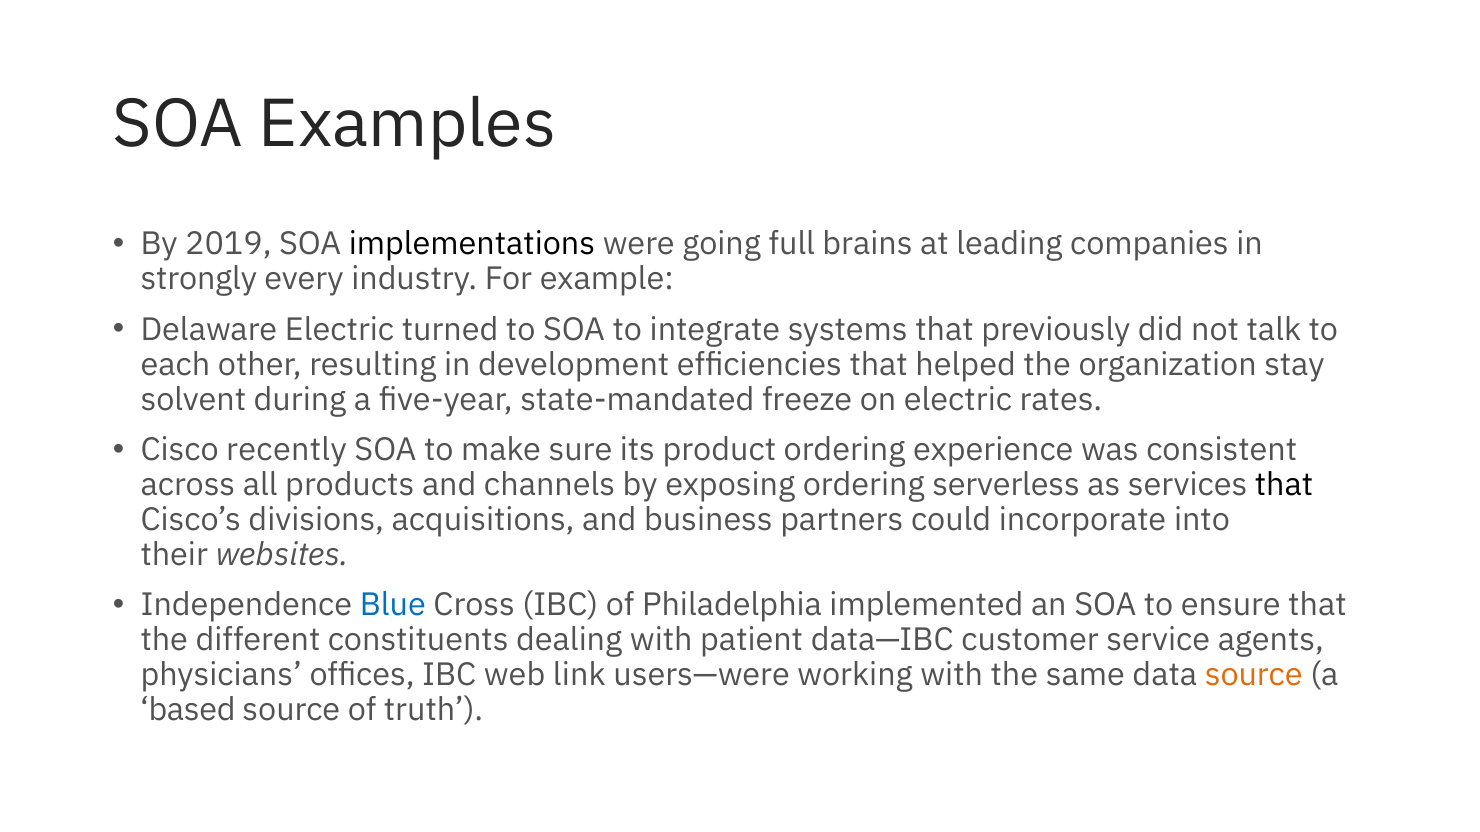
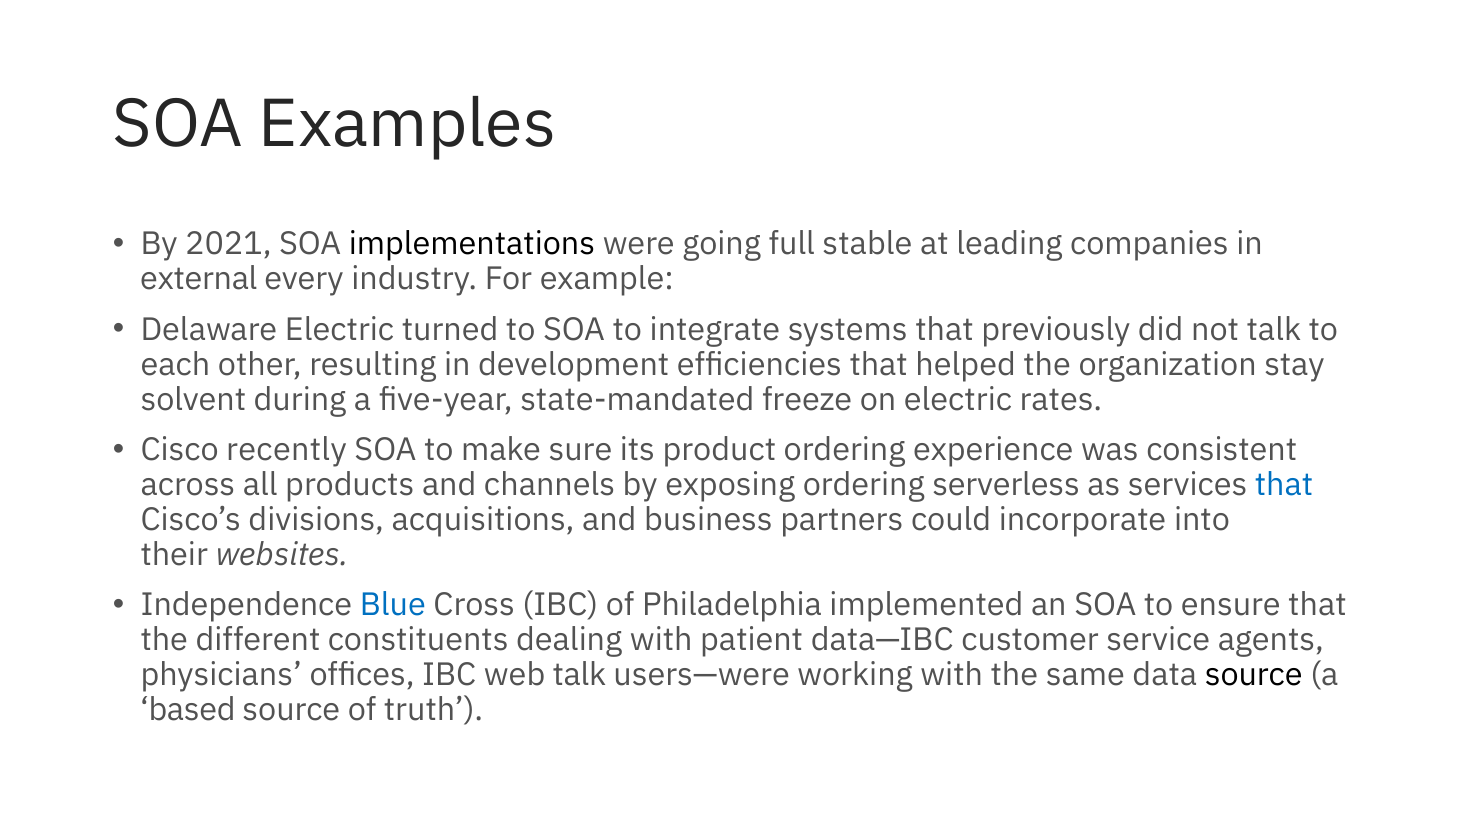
2019: 2019 -> 2021 (228, 244)
brains: brains -> stable (867, 244)
strongly: strongly -> external (199, 279)
that colour: black -> blue (1284, 485)
web link: link -> talk (579, 675)
source colour: orange -> black (1254, 675)
